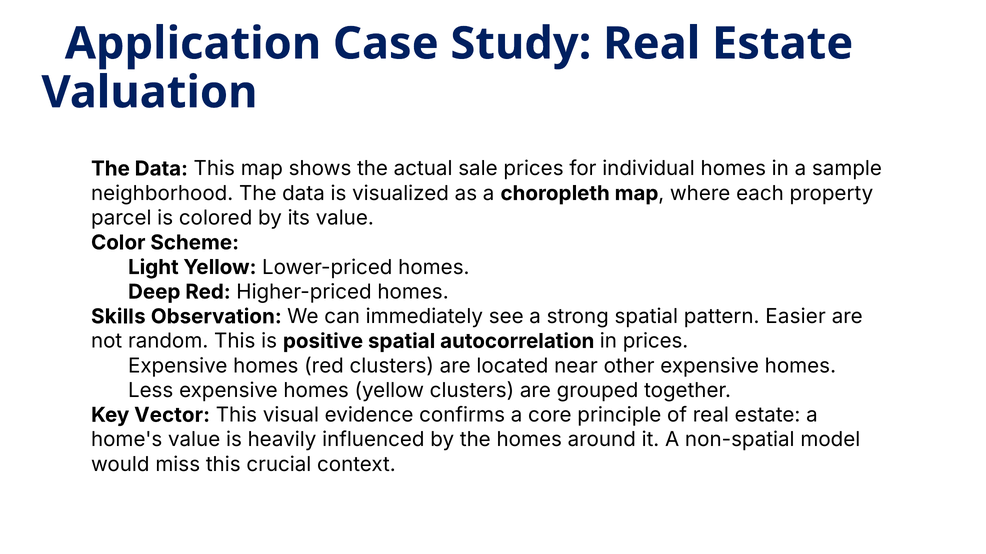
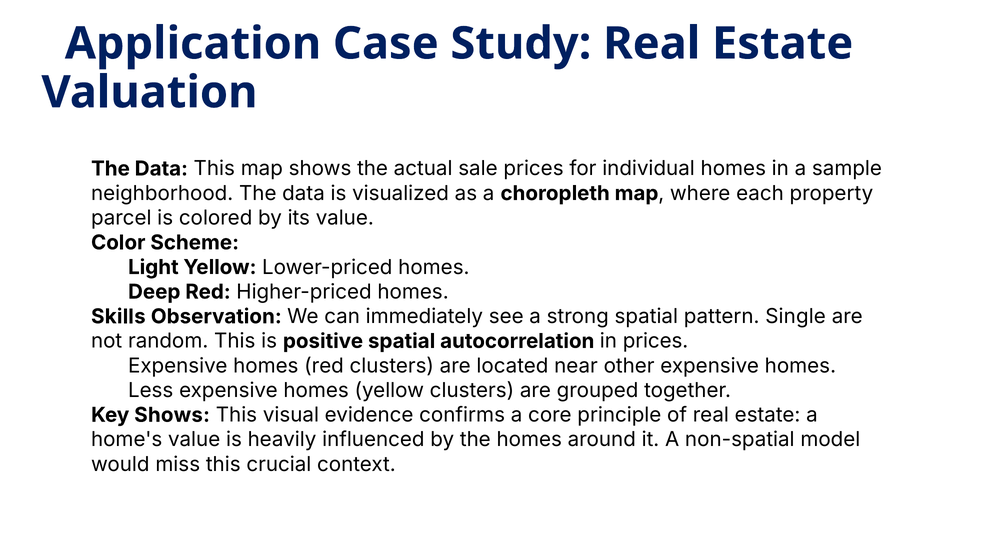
Easier: Easier -> Single (796, 317)
Key Vector: Vector -> Shows (172, 415)
